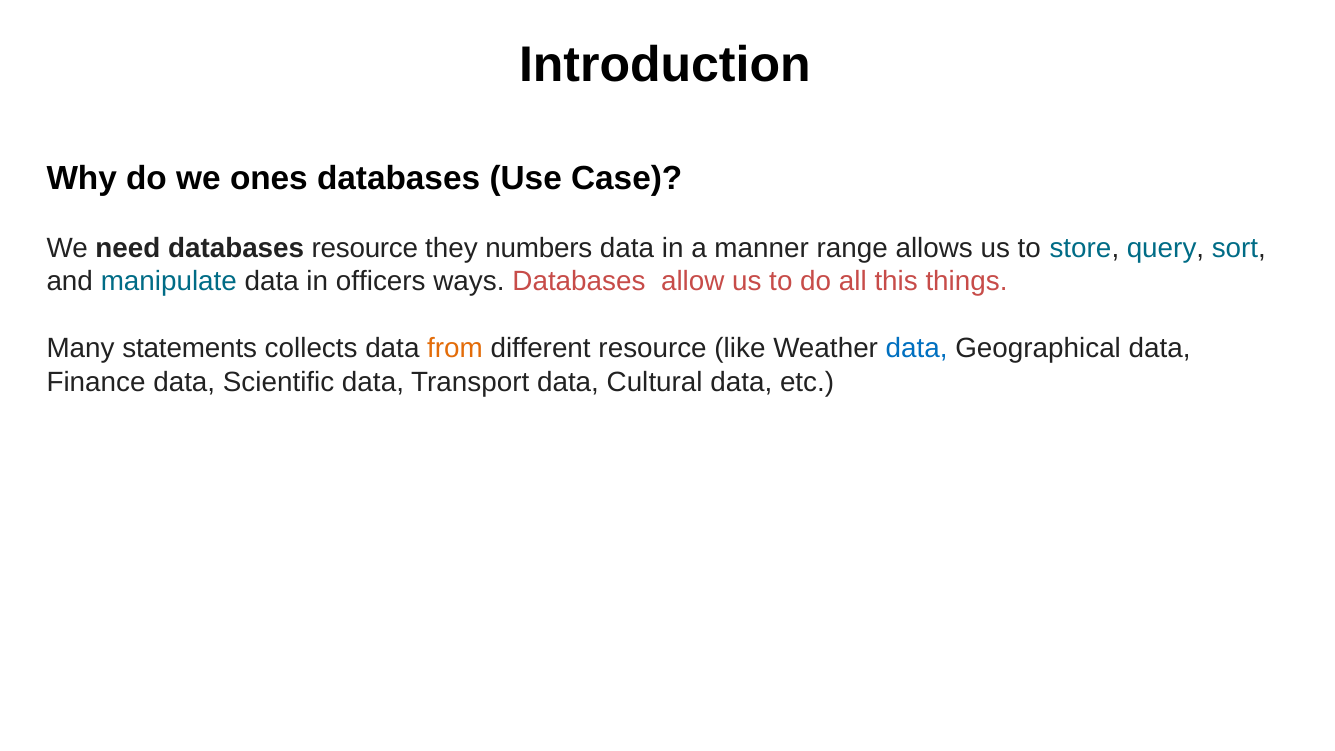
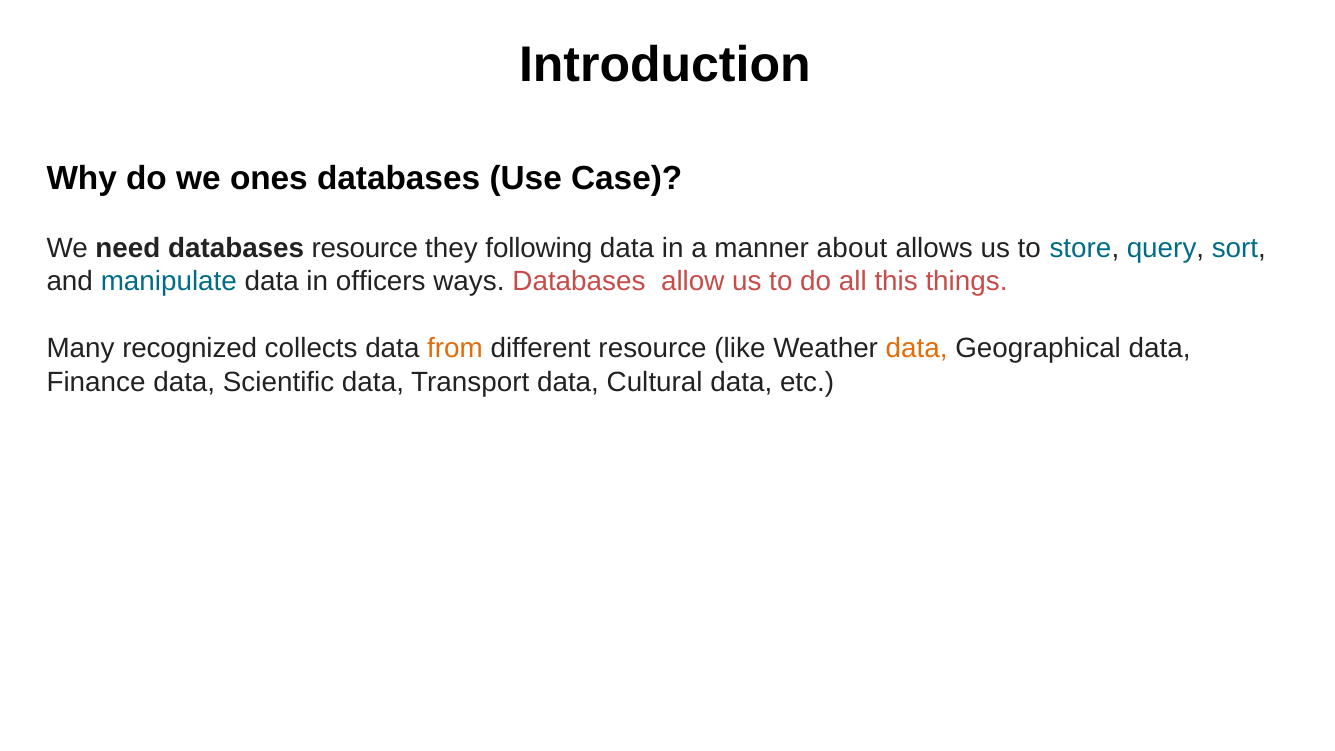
numbers: numbers -> following (539, 248)
range: range -> about (852, 248)
statements: statements -> recognized (190, 349)
data colour: blue -> orange (917, 349)
